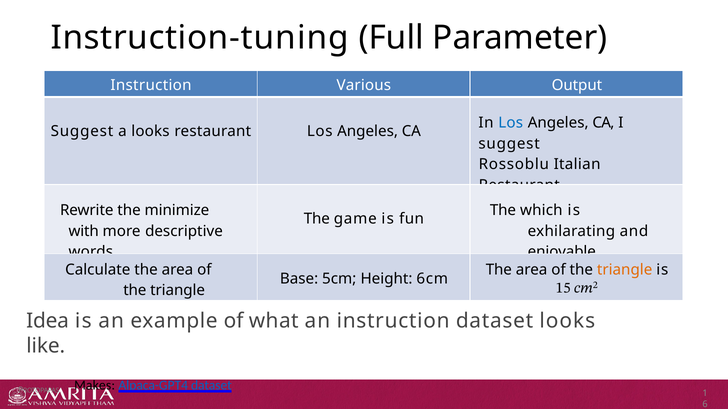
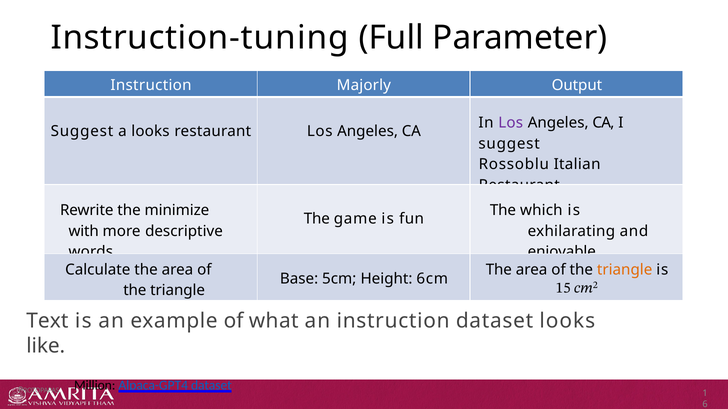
Various: Various -> Majorly (364, 85)
Los colour: blue -> purple (511, 123)
Idea: Idea -> Text (47, 321)
Makes: Makes -> Million (95, 386)
